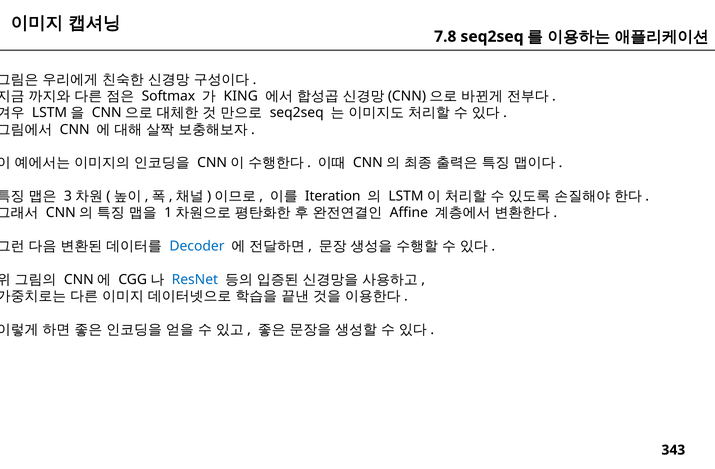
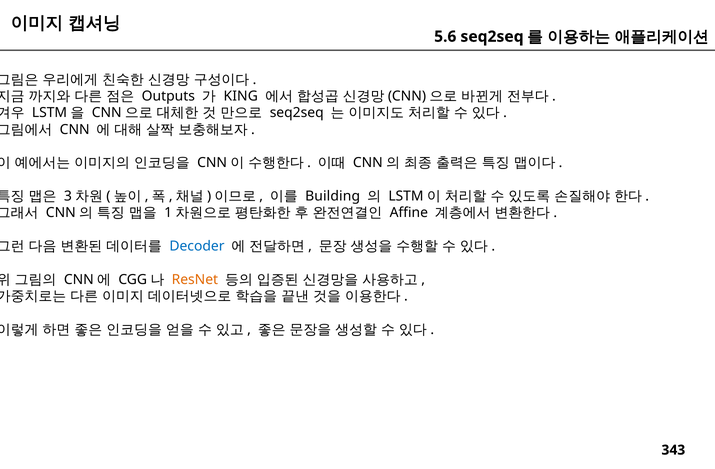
7.8: 7.8 -> 5.6 (445, 37)
Softmax: Softmax -> Outputs (168, 96)
Iteration: Iteration -> Building (333, 196)
ResNet colour: blue -> orange (195, 280)
